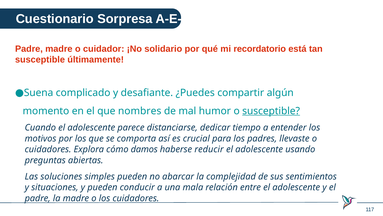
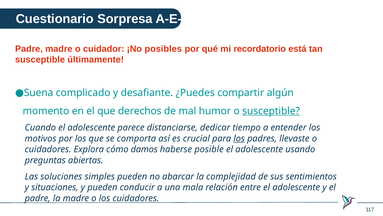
solidario: solidario -> posibles (163, 49)
nombres: nombres -> derechos (140, 111)
los underline: none -> present (239, 138)
reducir: reducir -> posible (209, 149)
